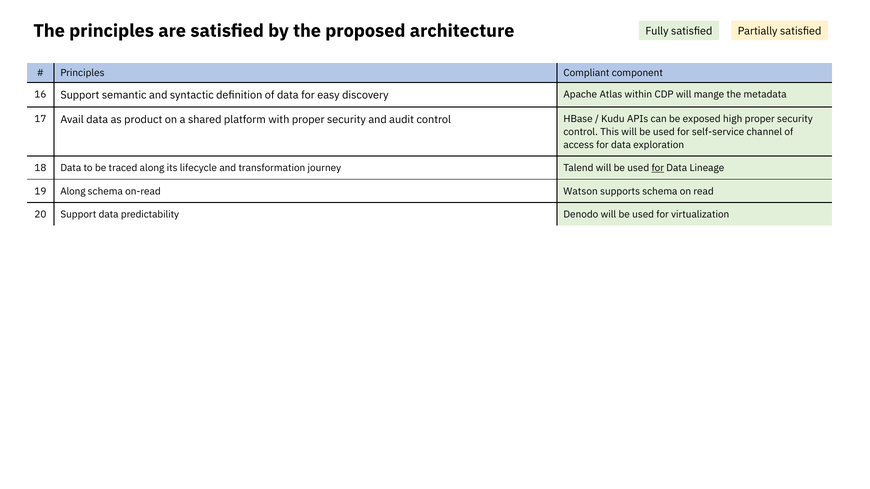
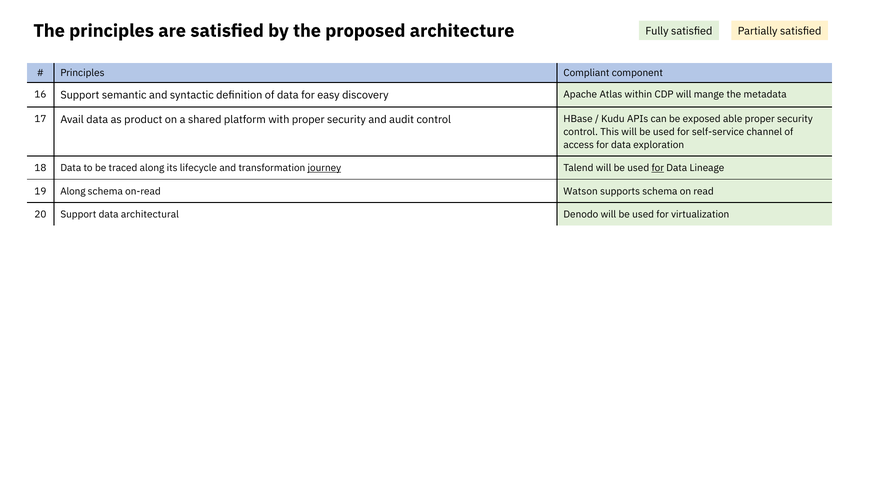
high: high -> able (733, 119)
journey underline: none -> present (324, 168)
predictability: predictability -> architectural (150, 215)
